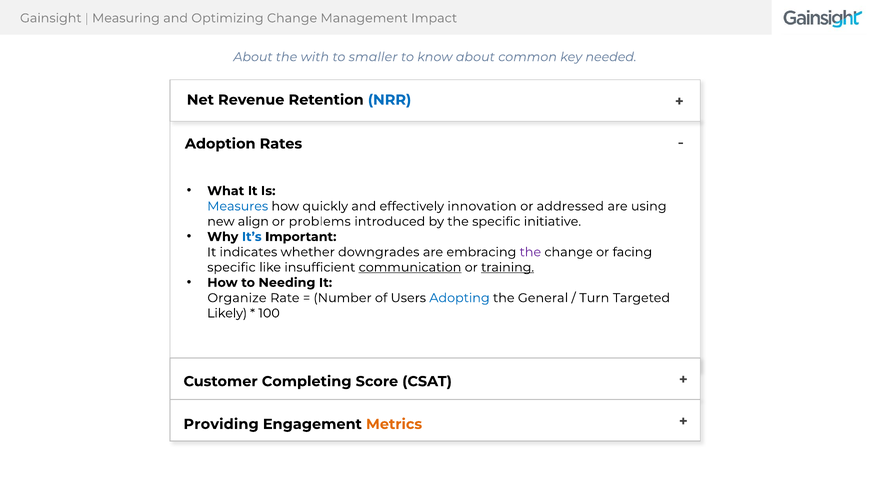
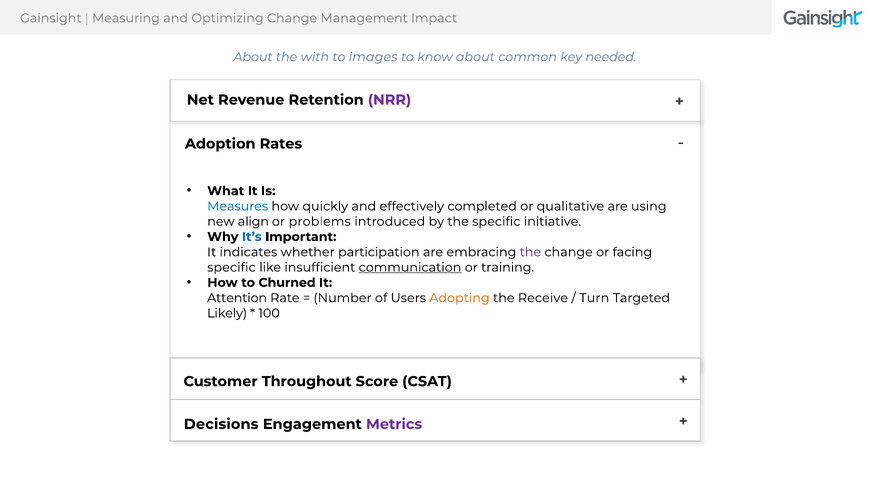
smaller: smaller -> images (373, 57)
NRR colour: blue -> purple (390, 100)
innovation: innovation -> completed (482, 206)
addressed: addressed -> qualitative (570, 206)
downgrades: downgrades -> participation (379, 252)
training underline: present -> none (508, 267)
Needing: Needing -> Churned (287, 283)
Organize: Organize -> Attention (237, 298)
Adopting colour: blue -> orange (459, 298)
General: General -> Receive (543, 298)
Completing: Completing -> Throughout (307, 381)
Providing: Providing -> Decisions (221, 424)
Metrics colour: orange -> purple (394, 424)
